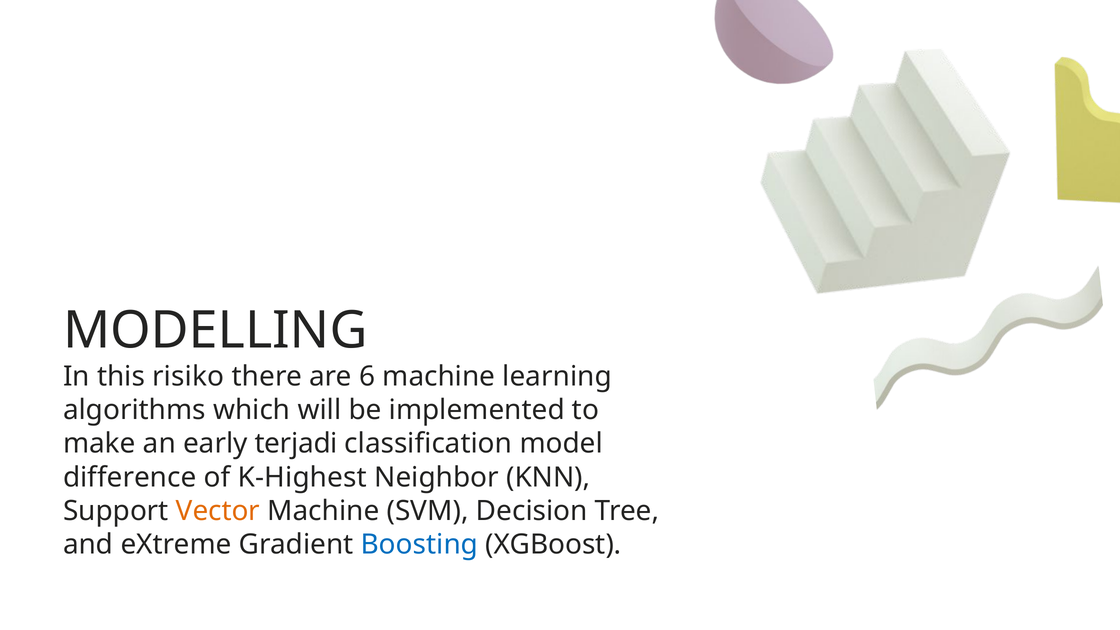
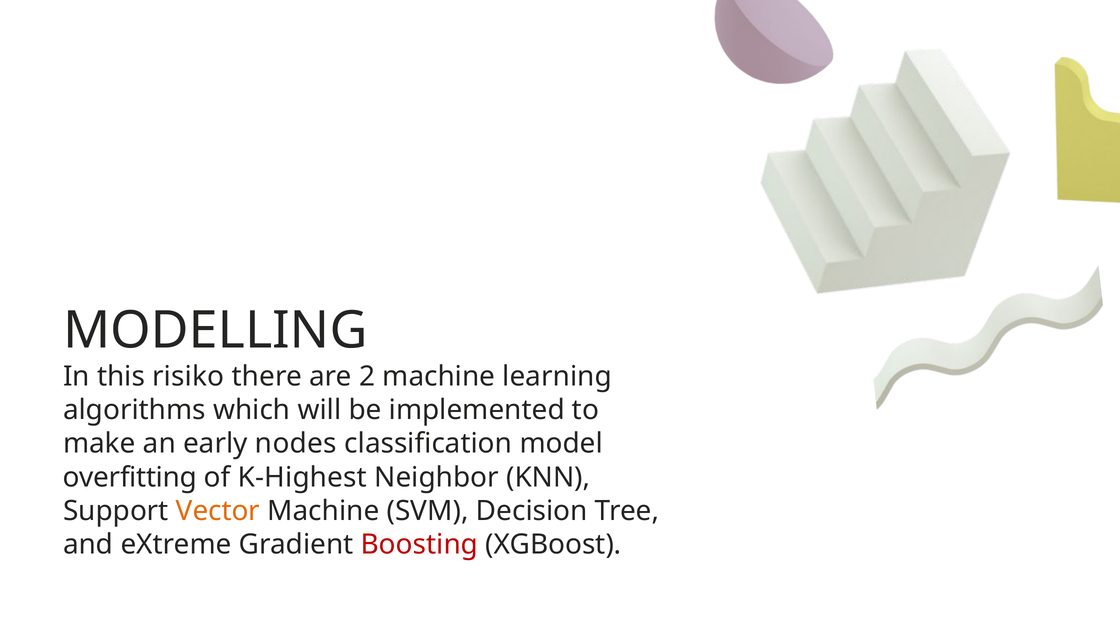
6: 6 -> 2 (367, 377)
terjadi: terjadi -> nodes (296, 444)
difference: difference -> overfitting (130, 477)
Boosting colour: blue -> red (419, 545)
